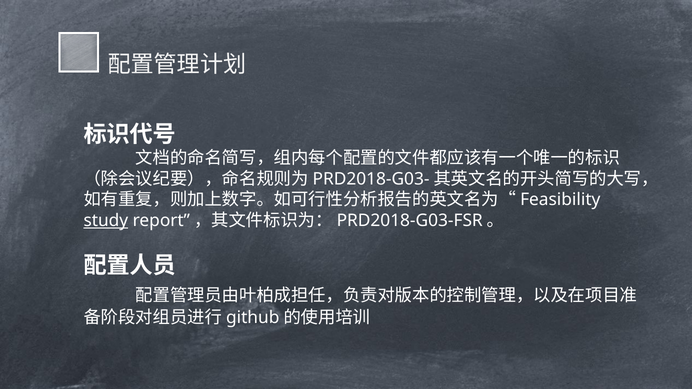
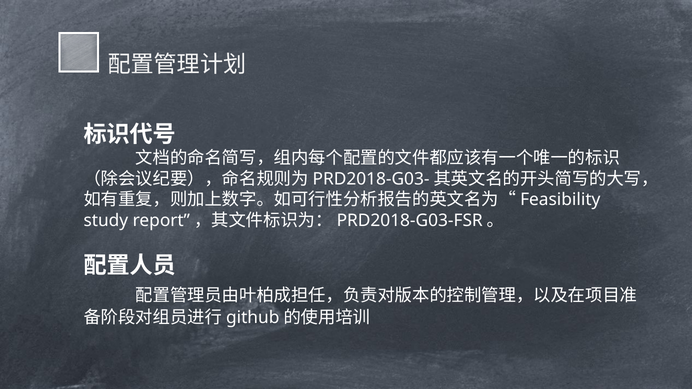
study underline: present -> none (106, 221)
